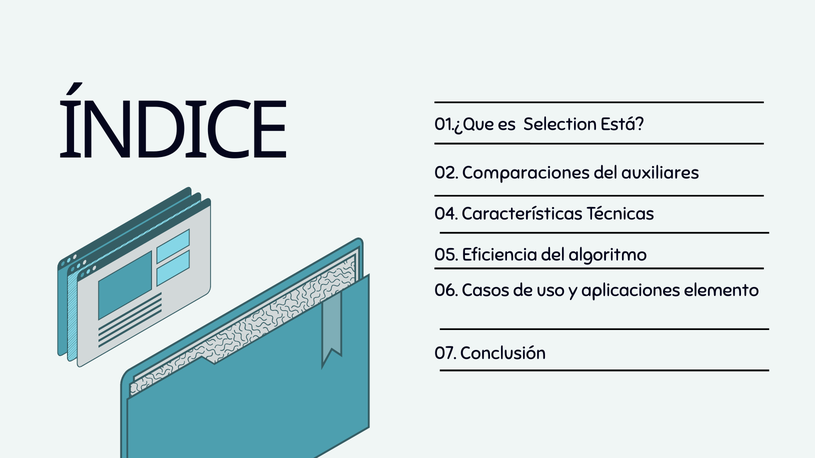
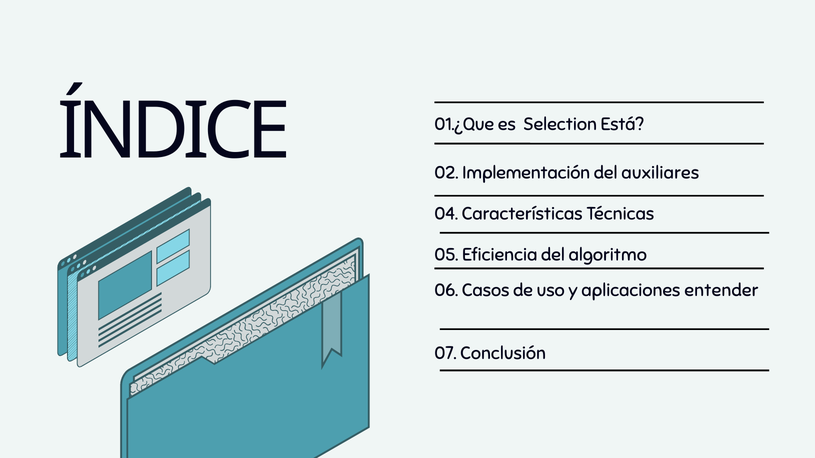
Comparaciones: Comparaciones -> Implementación (526, 173)
elemento: elemento -> entender (721, 290)
